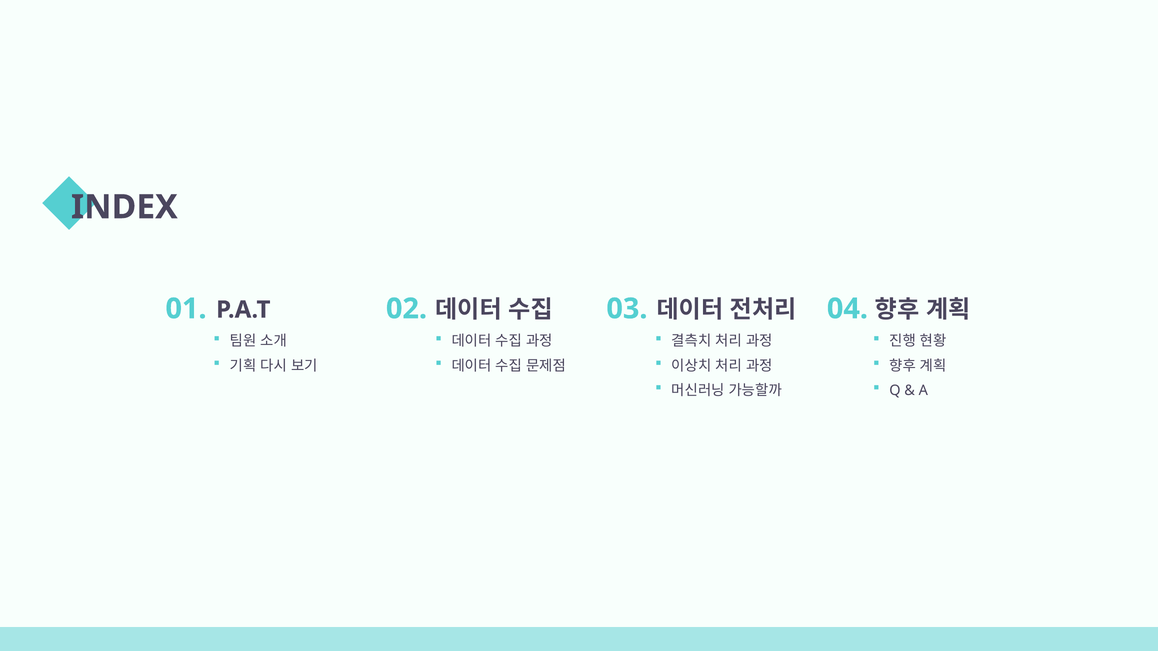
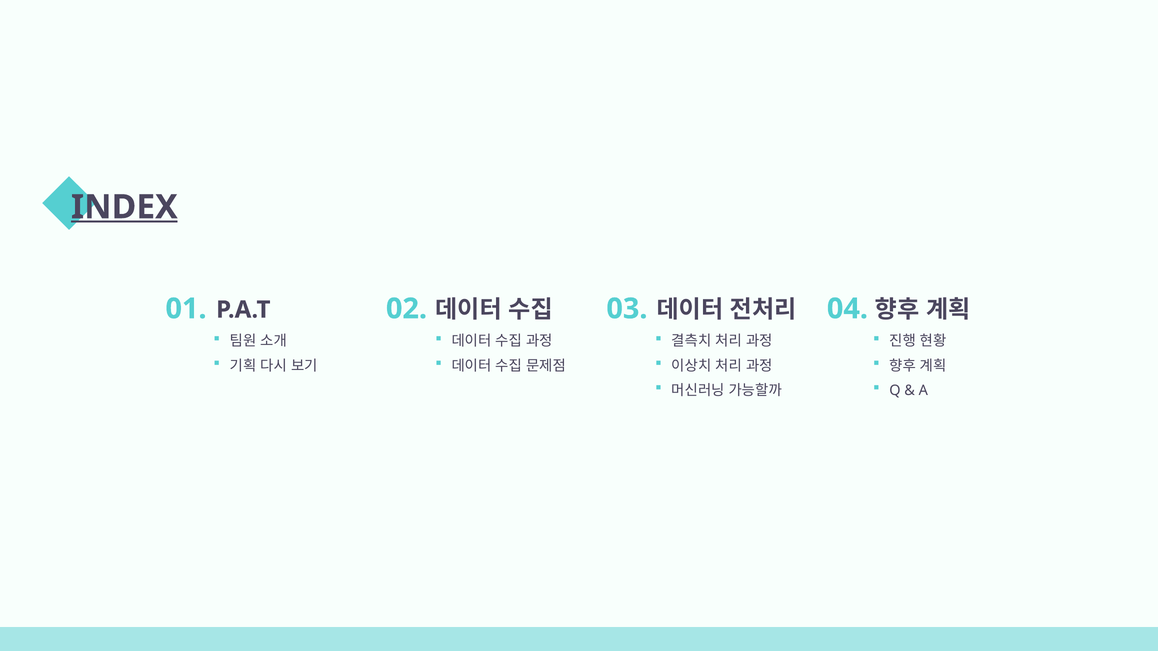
INDEX underline: none -> present (124, 207)
